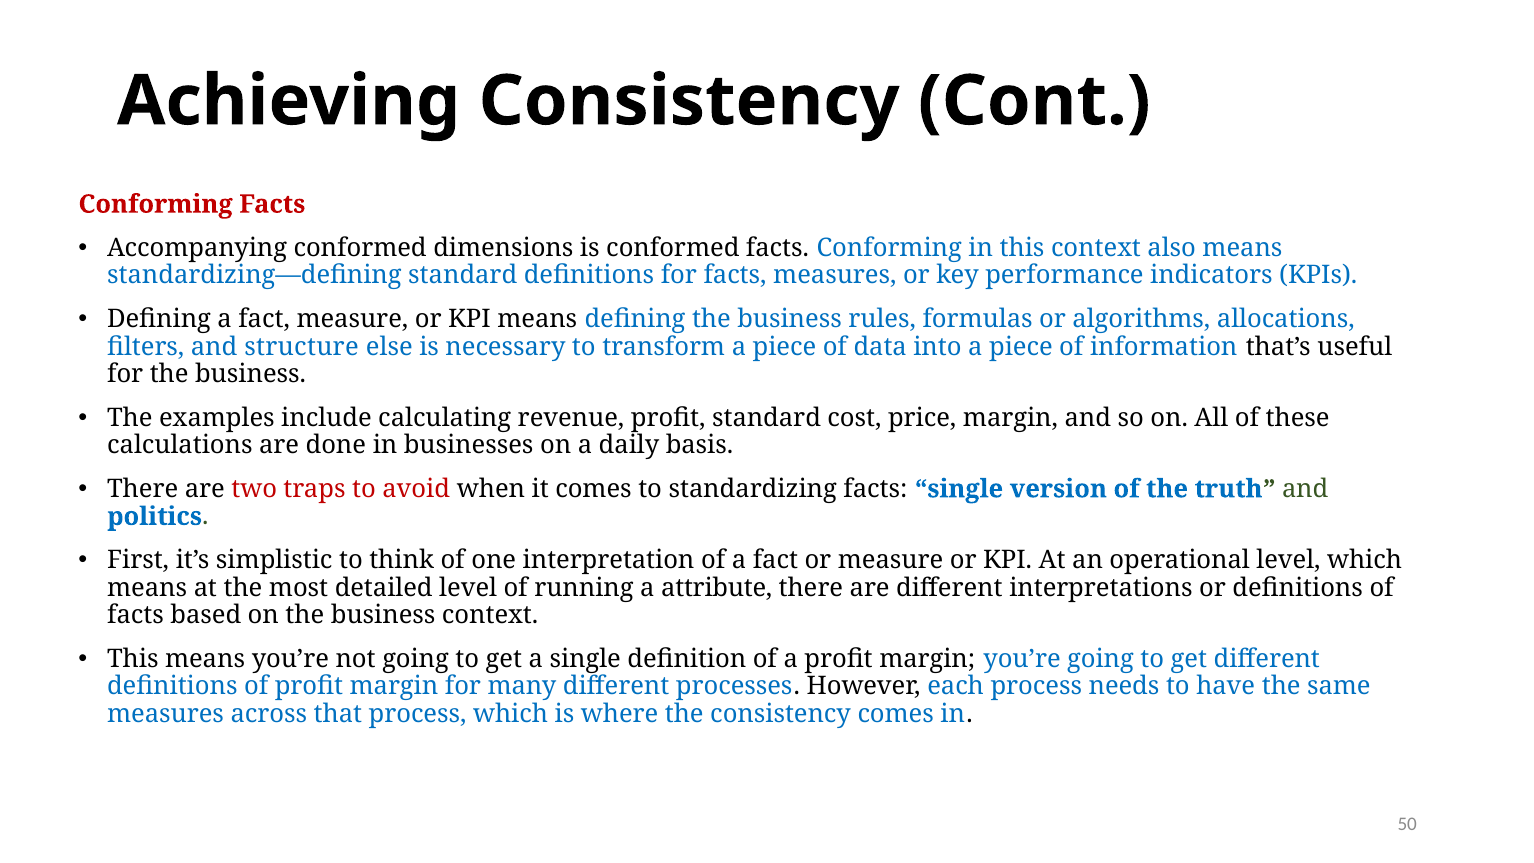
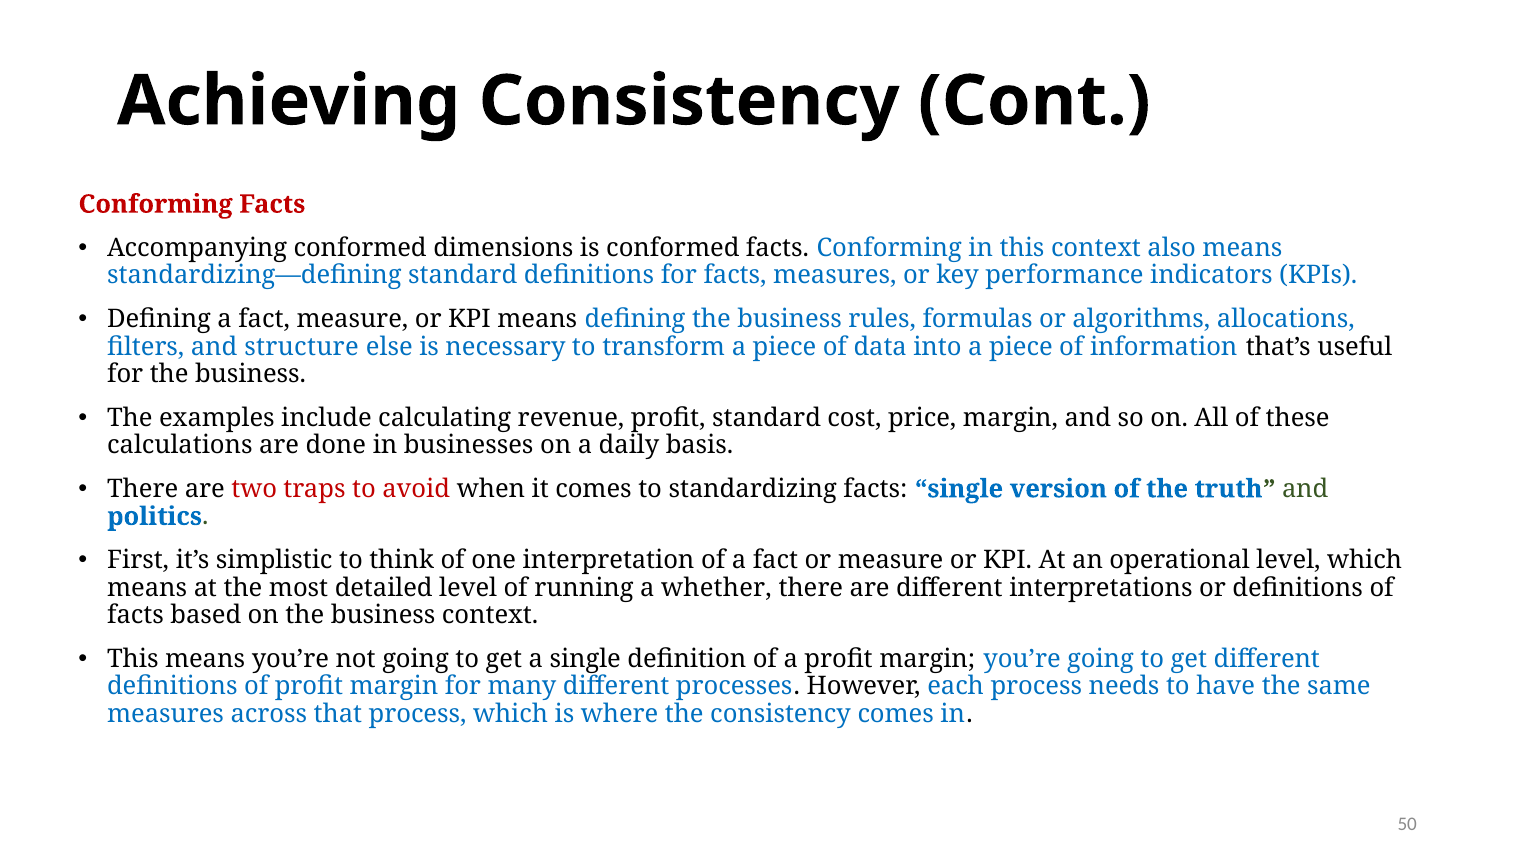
attribute: attribute -> whether (717, 588)
